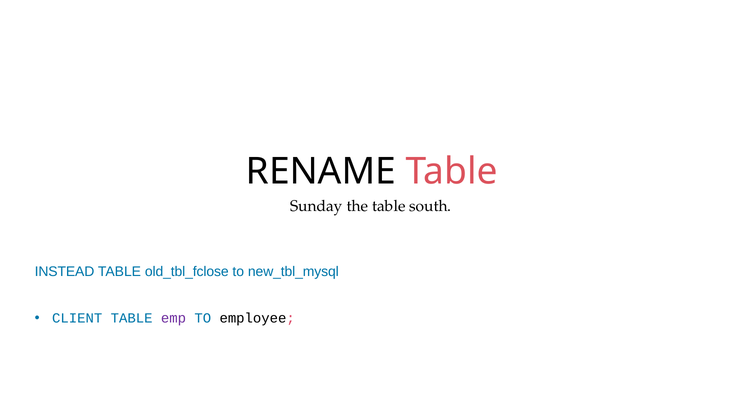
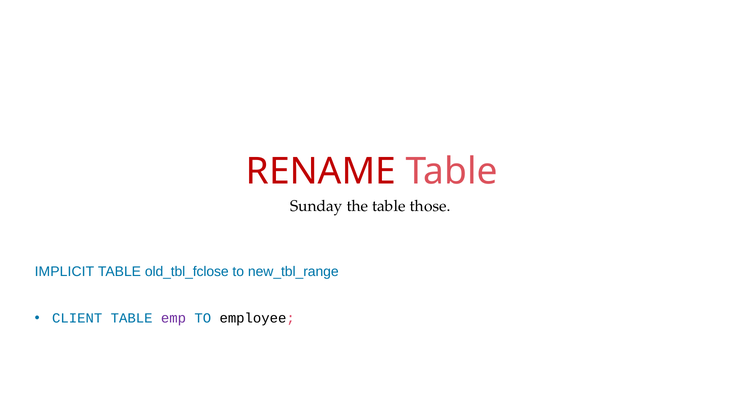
RENAME colour: black -> red (321, 172)
south: south -> those (430, 206)
INSTEAD: INSTEAD -> IMPLICIT (64, 272)
new_tbl_mysql: new_tbl_mysql -> new_tbl_range (293, 272)
